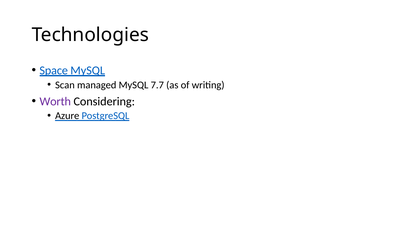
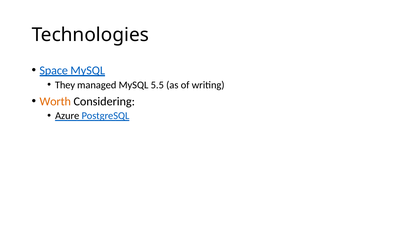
Scan: Scan -> They (65, 85)
7.7: 7.7 -> 5.5 (157, 85)
Worth colour: purple -> orange (55, 101)
